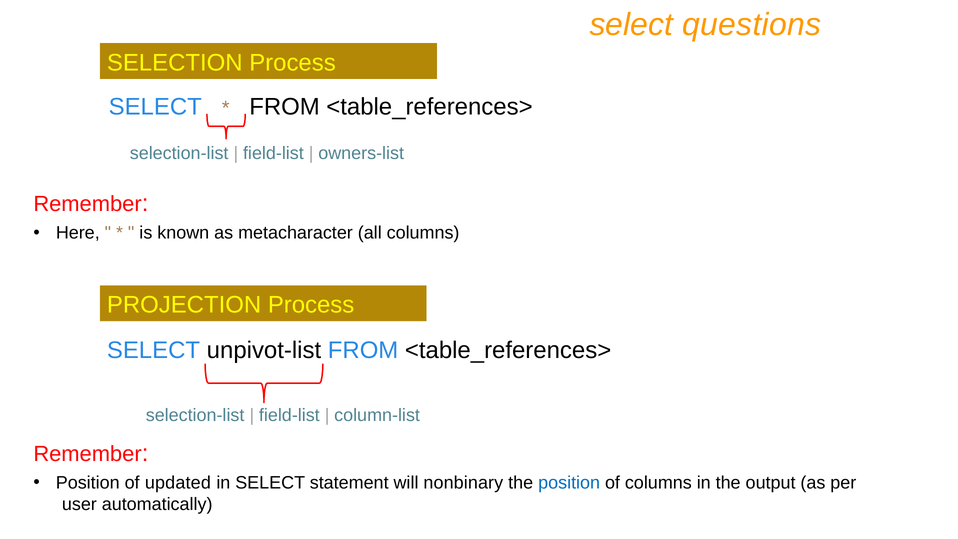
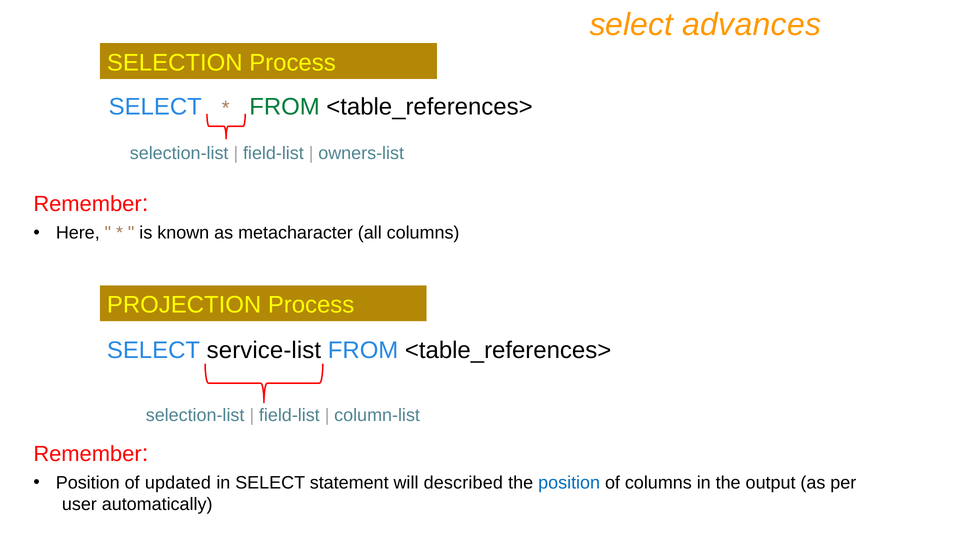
questions: questions -> advances (752, 25)
FROM colour: black -> green (285, 107)
unpivot-list: unpivot-list -> service-list (264, 350)
nonbinary: nonbinary -> described (463, 483)
